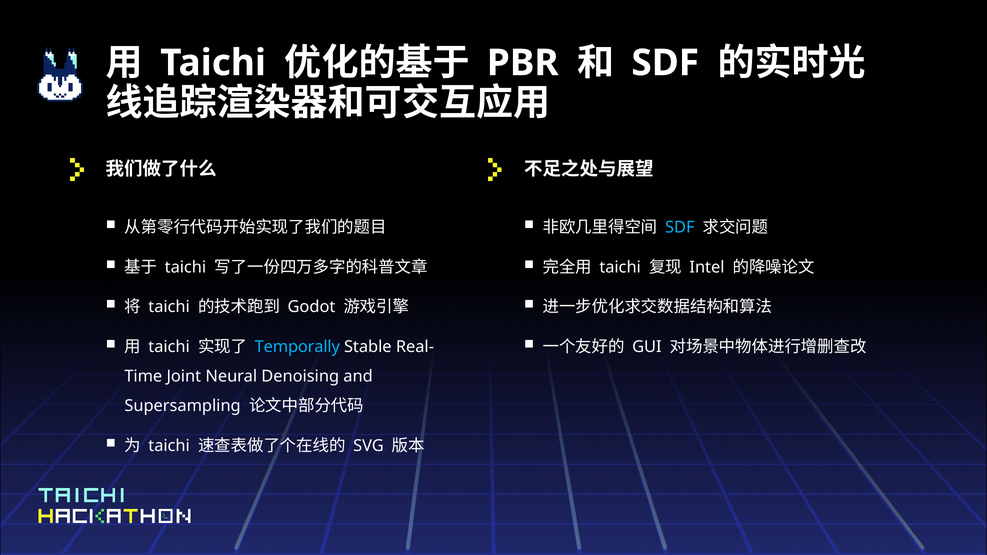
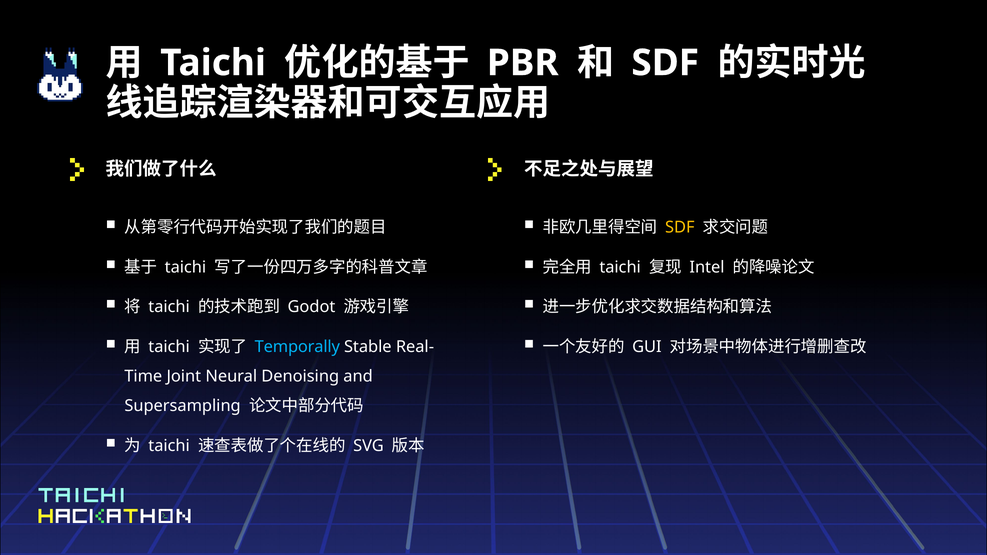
SDF colour: light blue -> yellow (680, 227)
